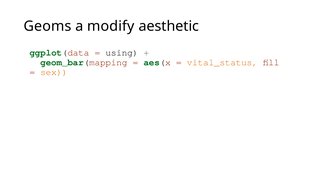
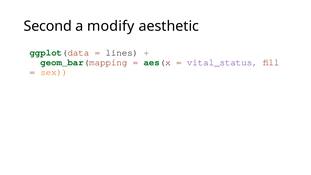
Geoms: Geoms -> Second (48, 26)
using: using -> lines (122, 53)
vital_status colour: orange -> purple (222, 62)
